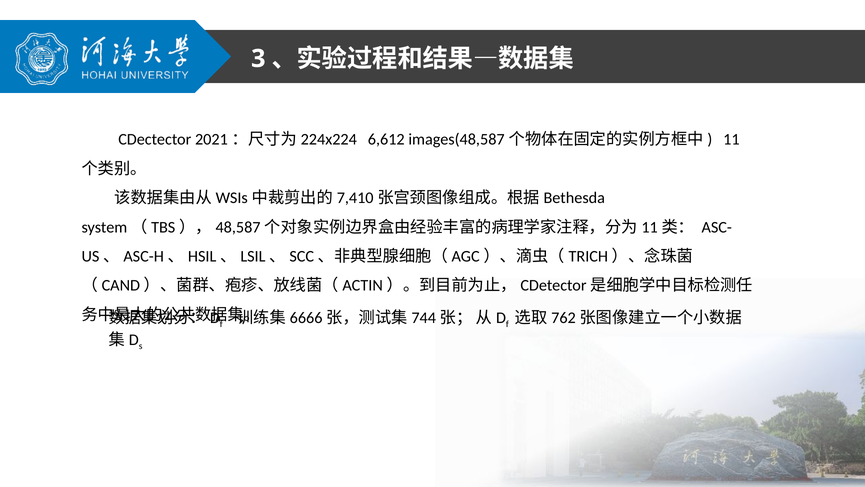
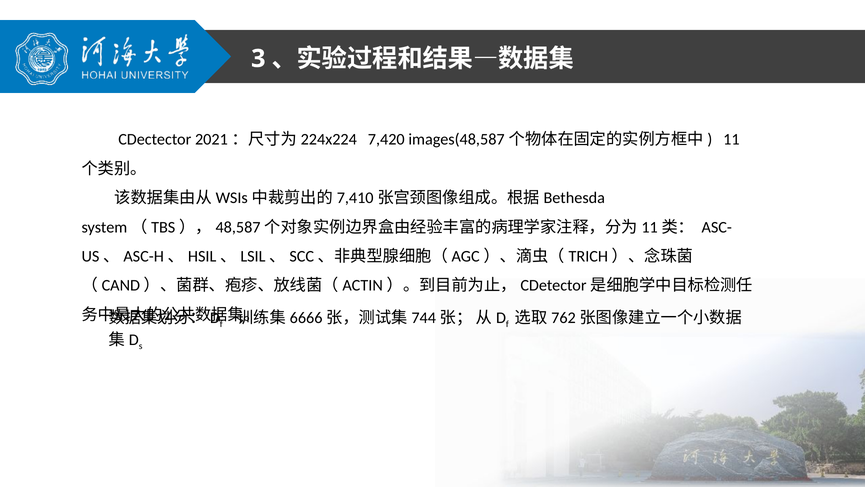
6,612: 6,612 -> 7,420 (386, 139)
